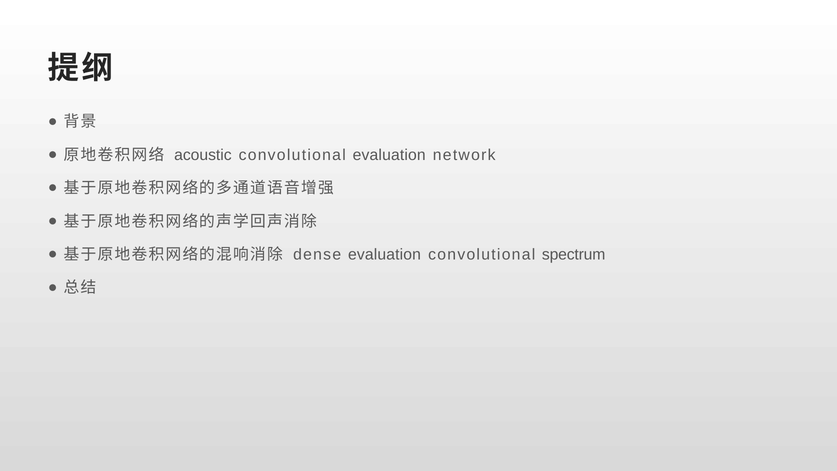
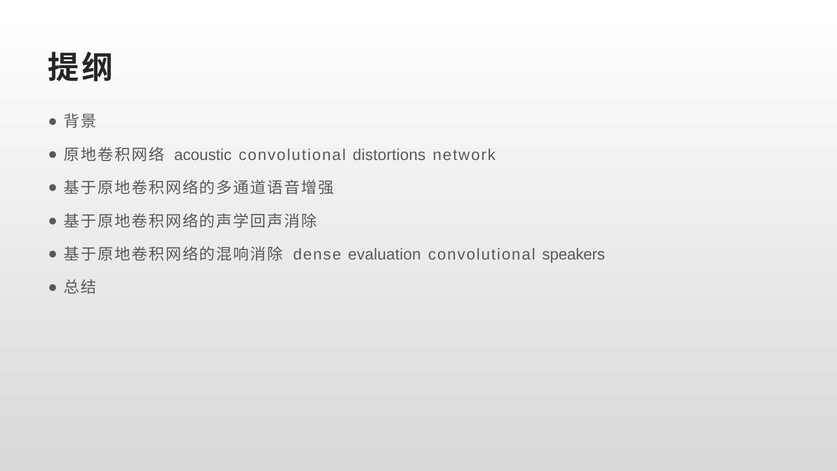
convolutional evaluation: evaluation -> distortions (389, 155)
spectrum: spectrum -> speakers (574, 254)
